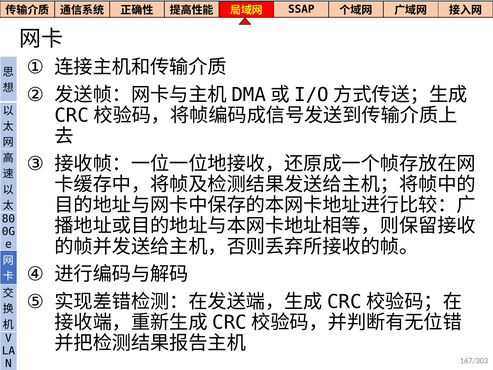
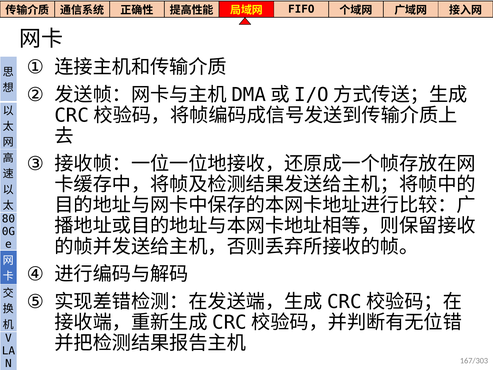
SSAP: SSAP -> FIFO (301, 9)
